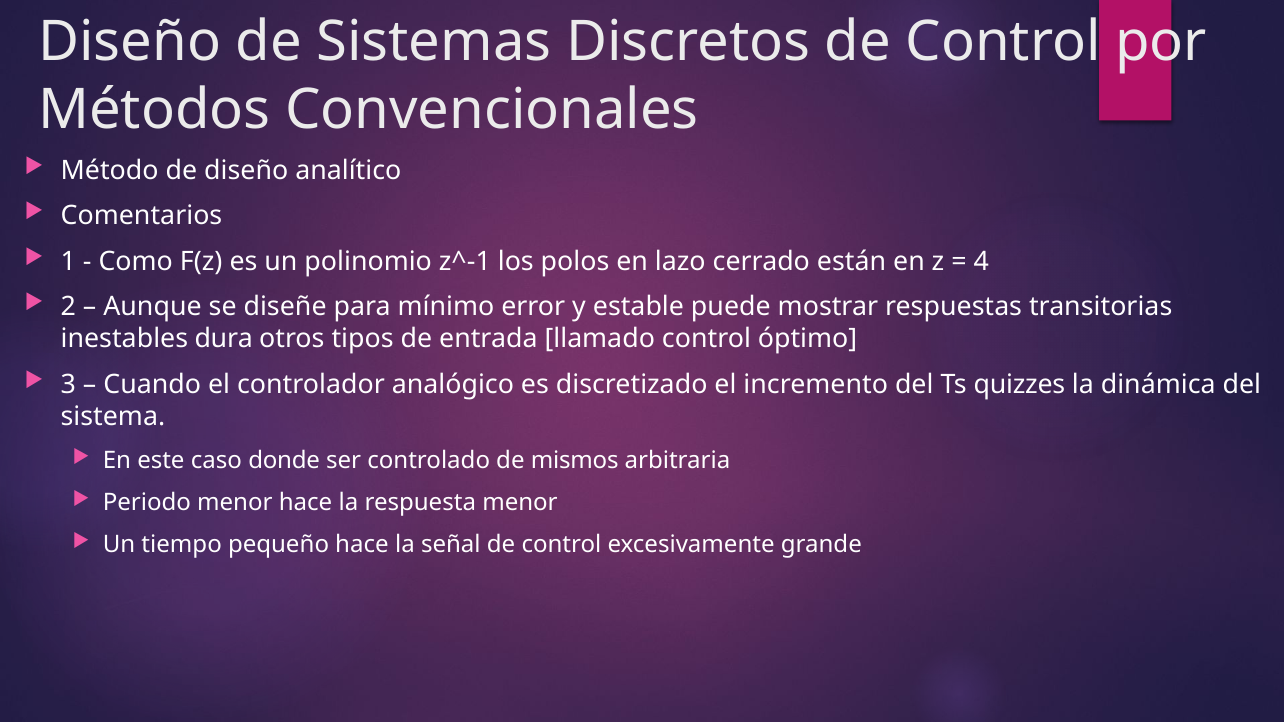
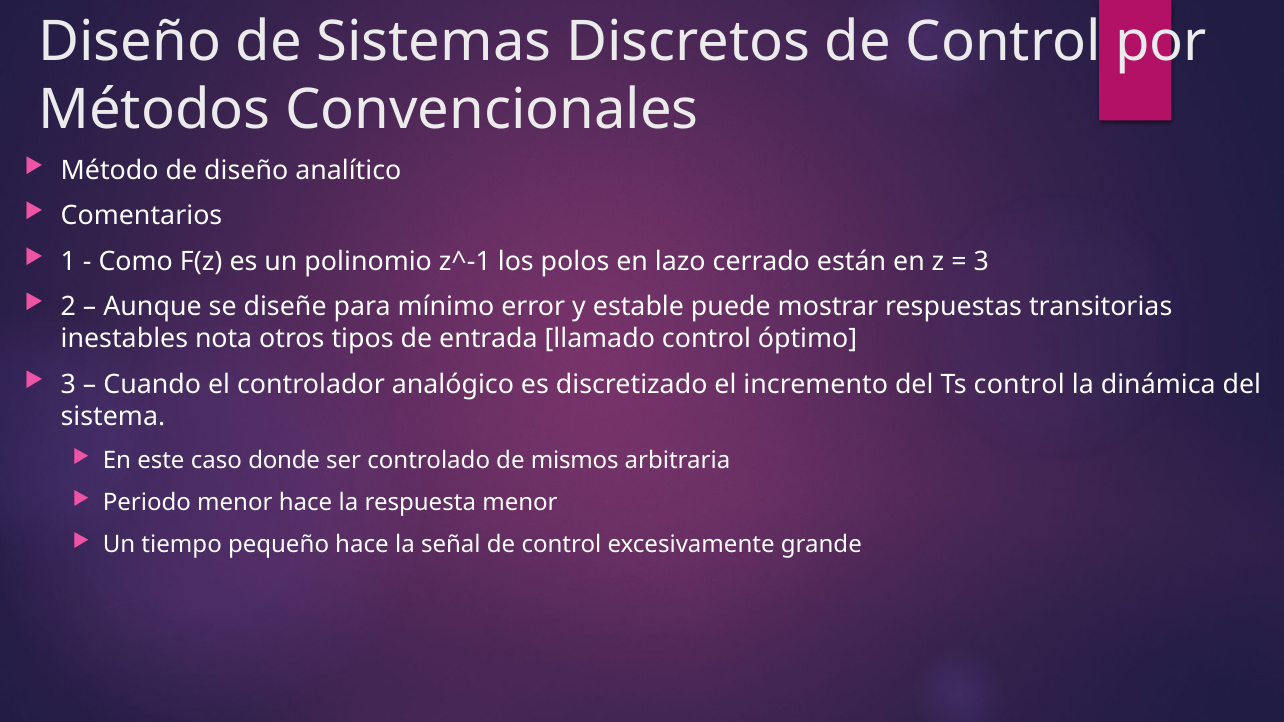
4: 4 -> 3 (981, 261)
dura: dura -> nota (224, 339)
Ts quizzes: quizzes -> control (1019, 385)
